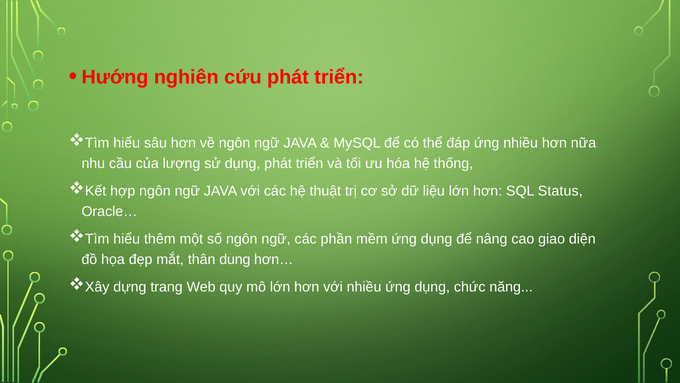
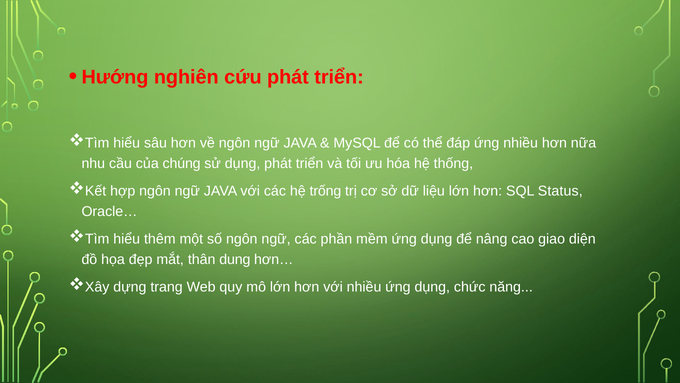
lượng: lượng -> chúng (182, 163)
thuật: thuật -> trống (325, 191)
